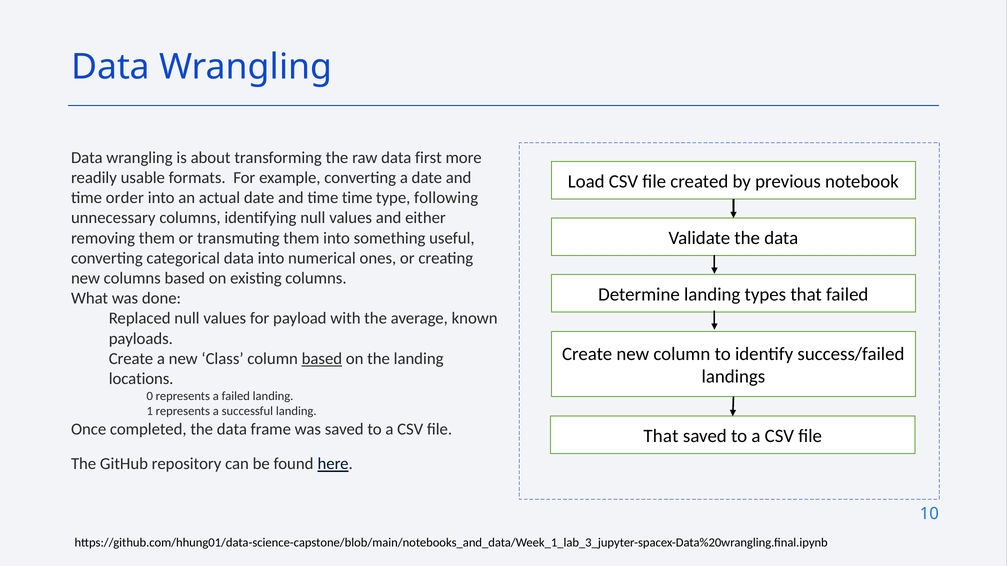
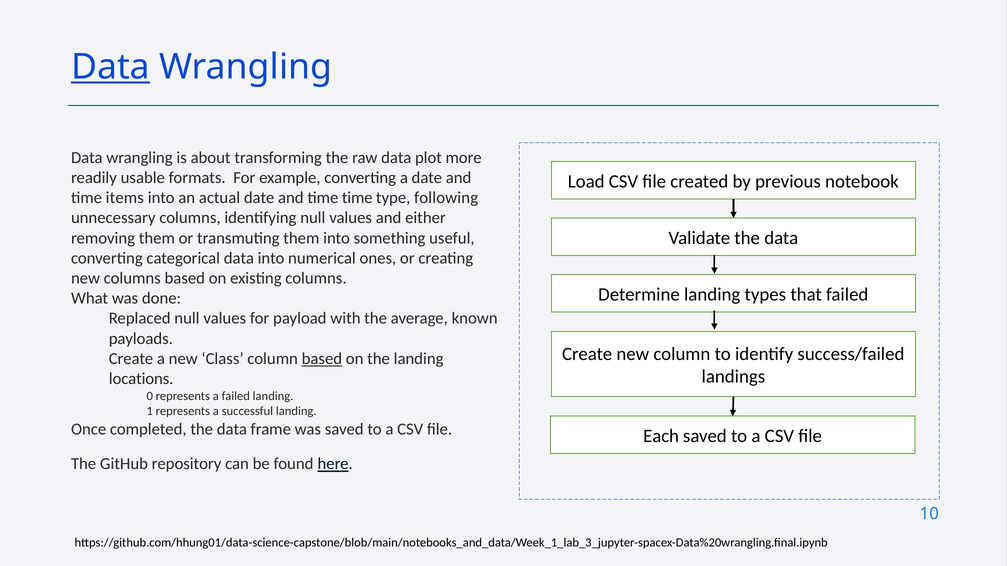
Data underline: none -> present (111, 67)
first: first -> plot (428, 158)
order: order -> items (125, 198)
That: That -> Each (661, 436)
